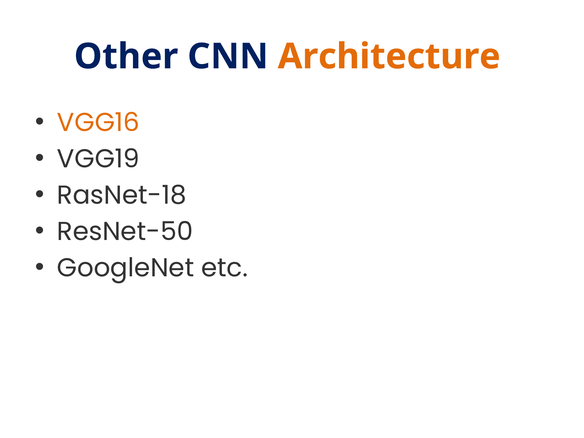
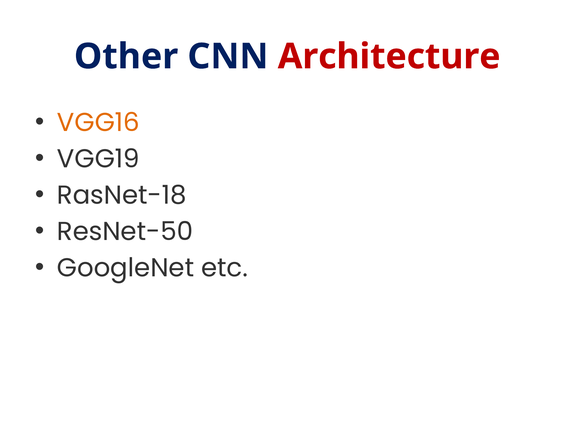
Architecture colour: orange -> red (389, 57)
